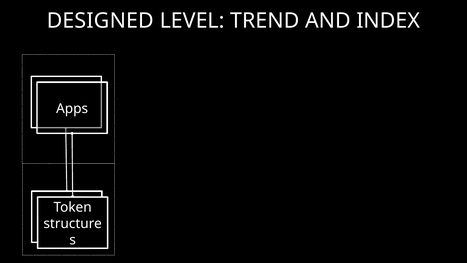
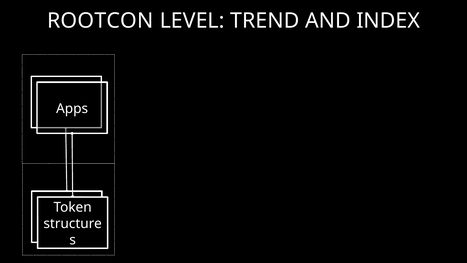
DESIGNED: DESIGNED -> ROOTCON (100, 21)
